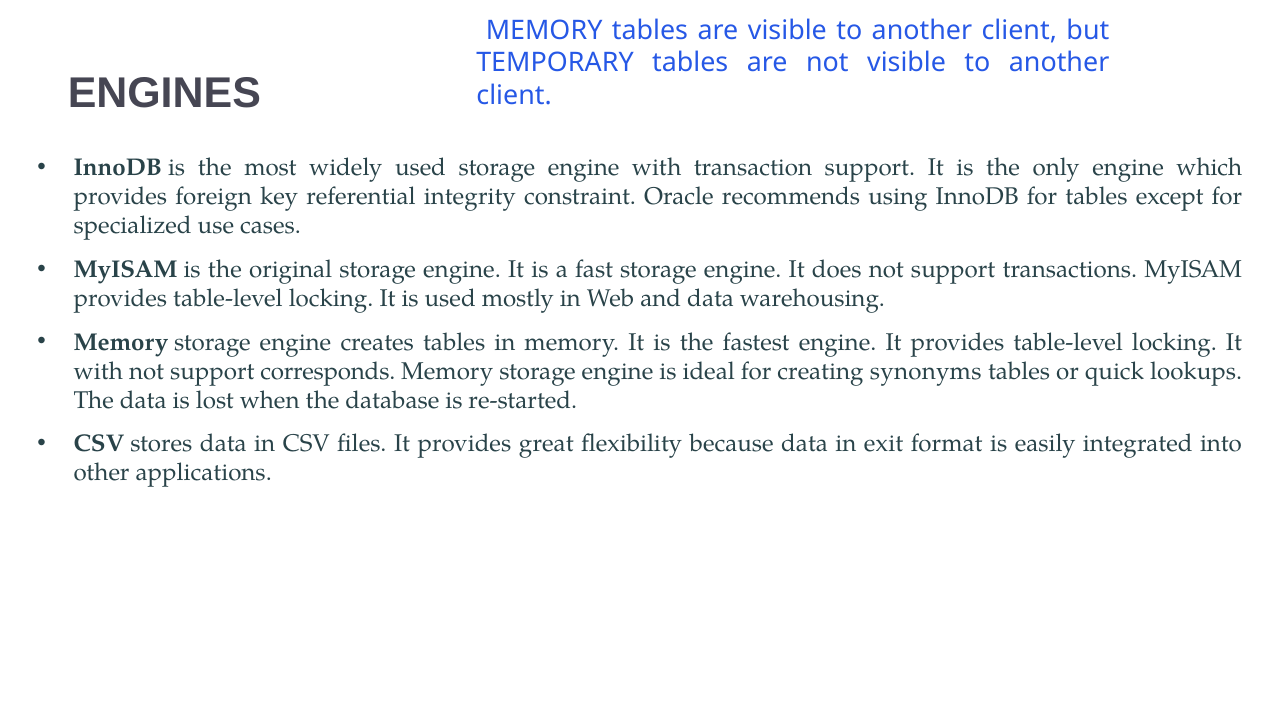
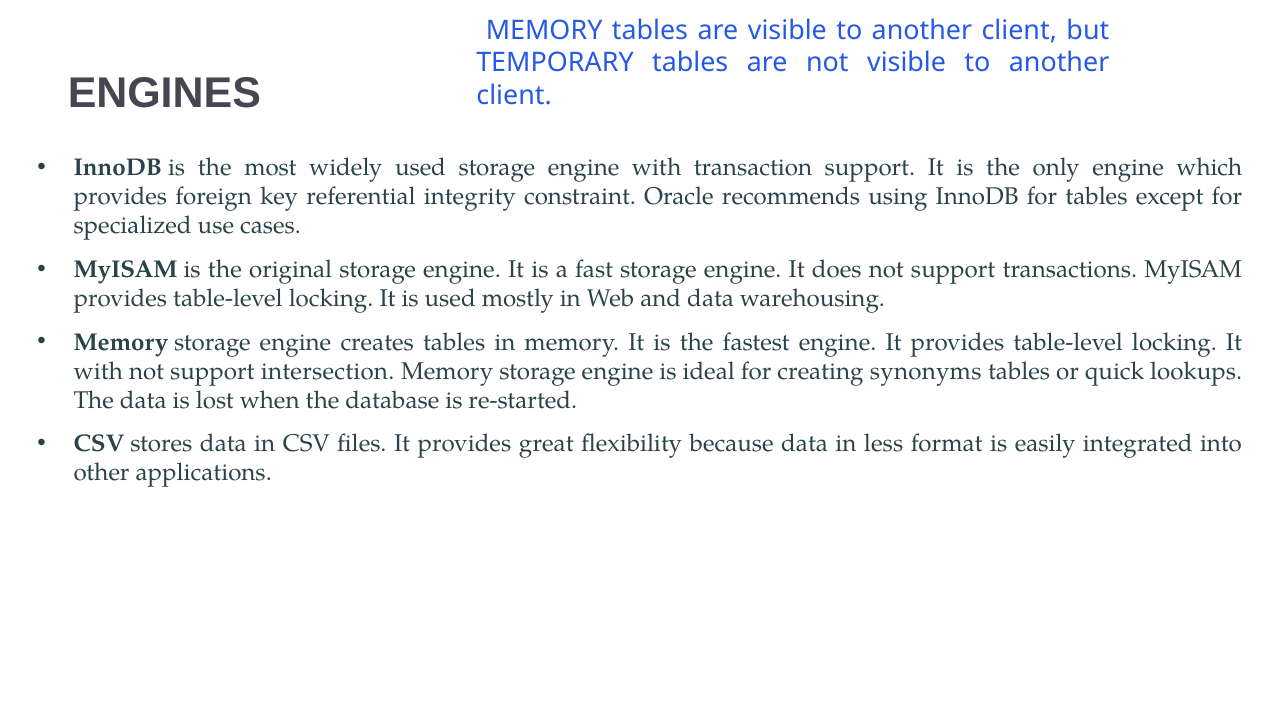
corresponds: corresponds -> intersection (328, 371)
exit: exit -> less (884, 443)
